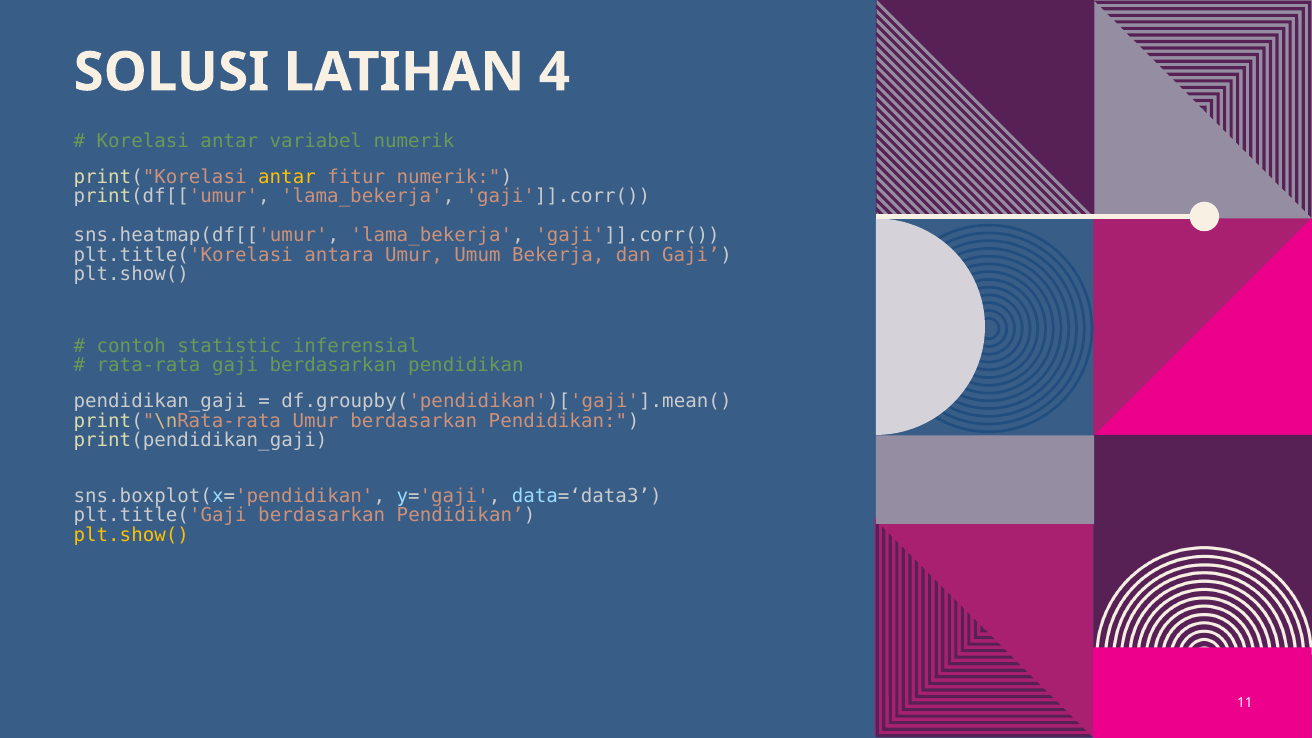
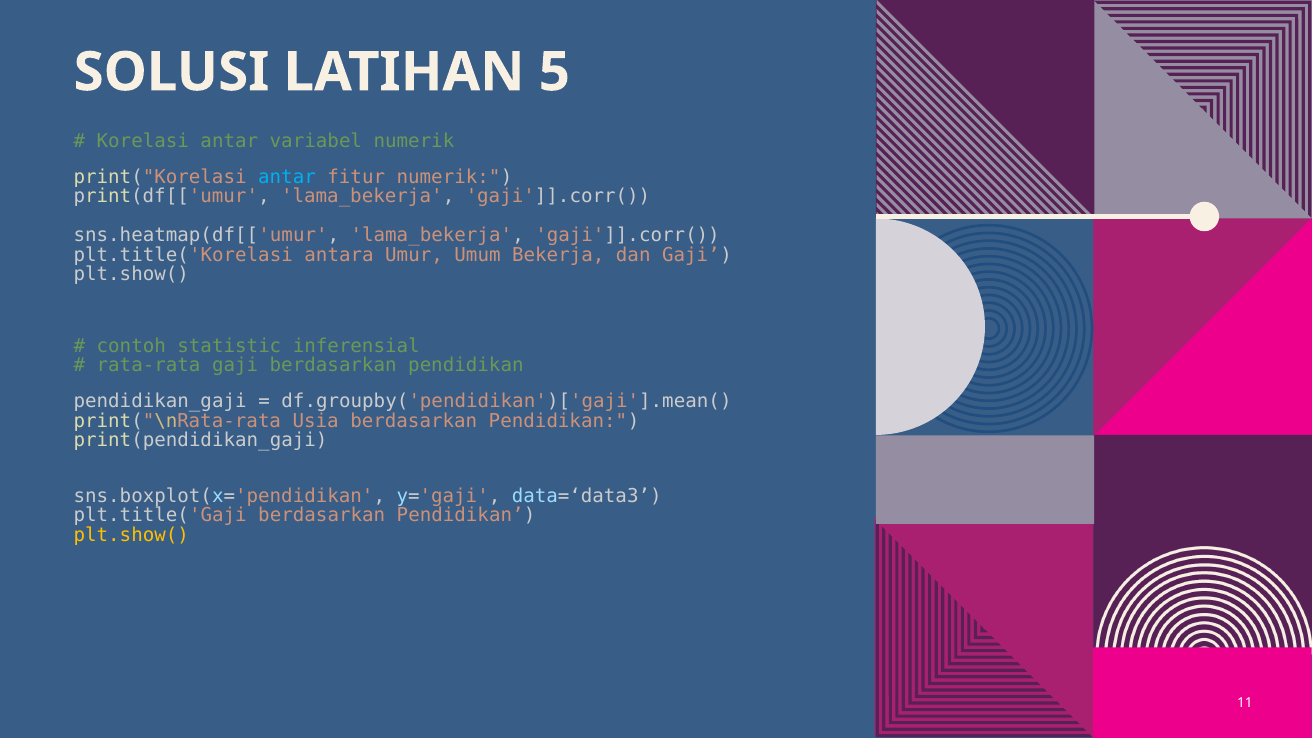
4: 4 -> 5 (554, 72)
antar colour: yellow -> light blue (287, 177)
print("\nRata-rata Umur: Umur -> Usia (316, 421)
